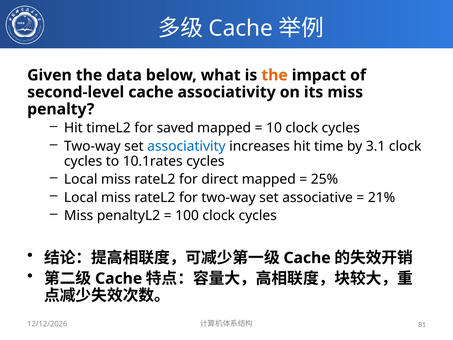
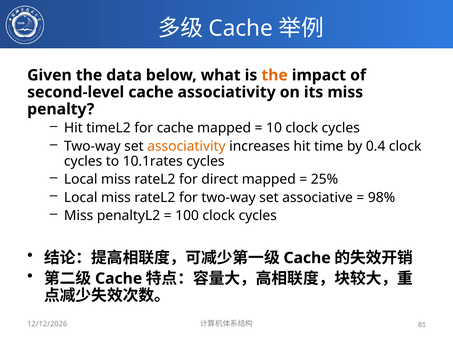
for saved: saved -> cache (175, 128)
associativity colour: blue -> orange (186, 146)
3.1: 3.1 -> 0.4 (376, 146)
21%: 21% -> 98% (382, 197)
